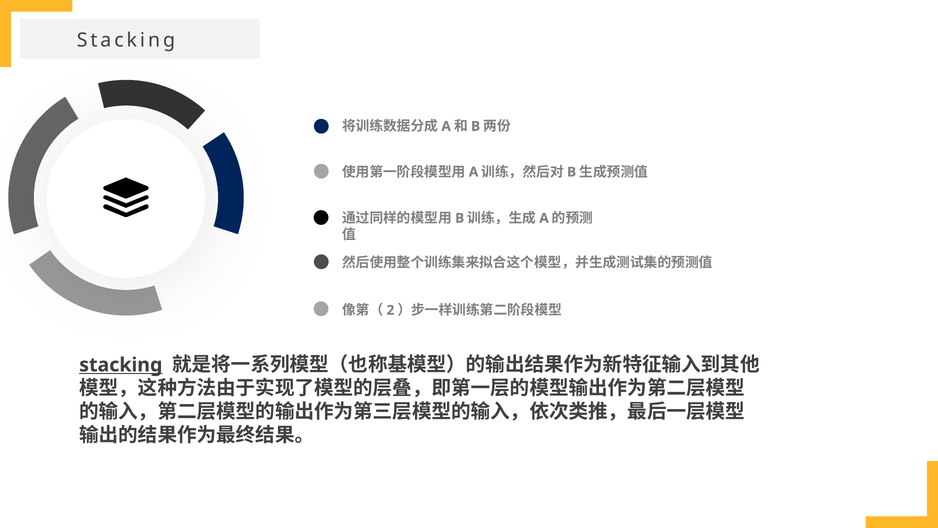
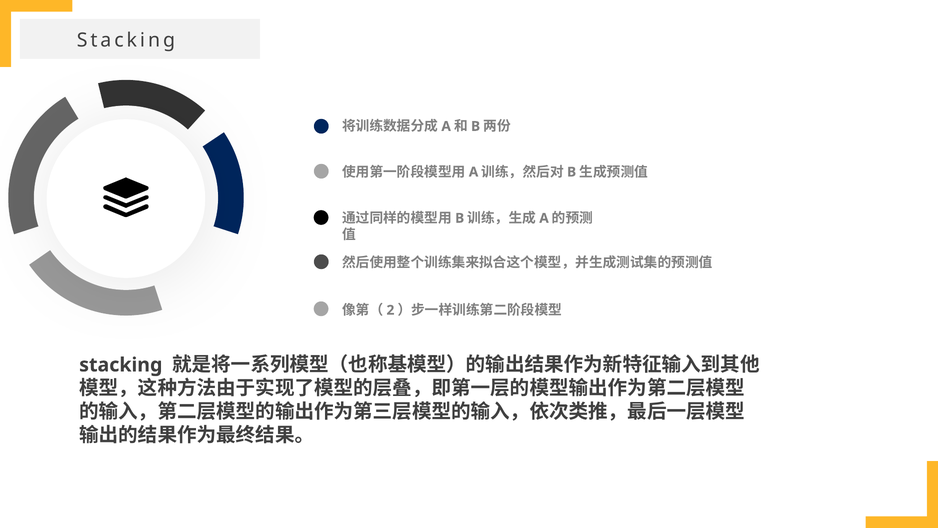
stacking underline: present -> none (121, 365)
